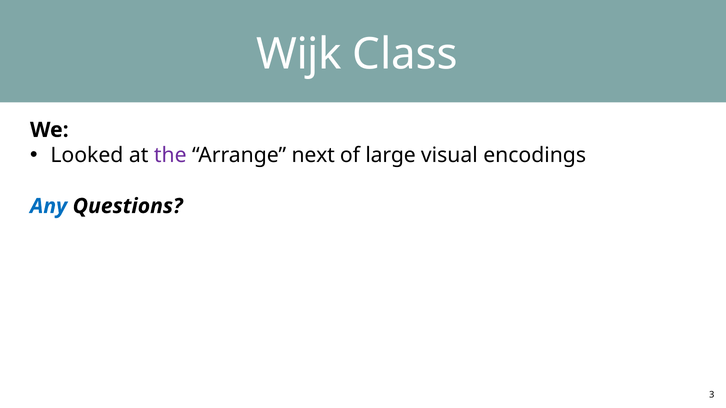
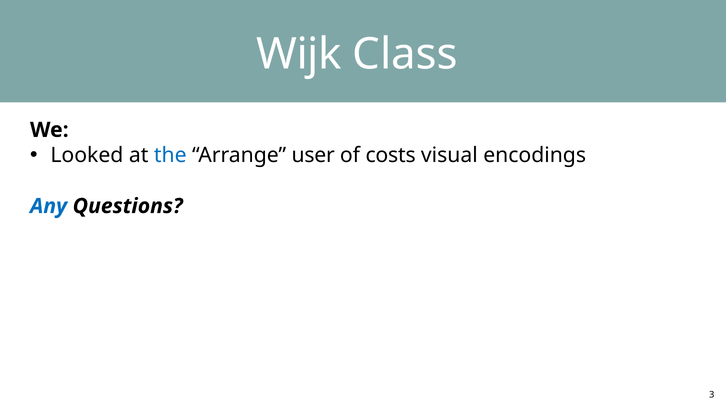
the colour: purple -> blue (170, 155)
next: next -> user (313, 155)
large: large -> costs (391, 155)
